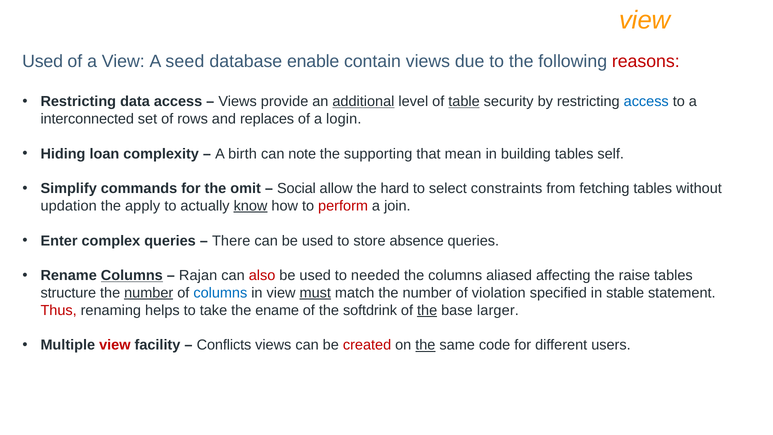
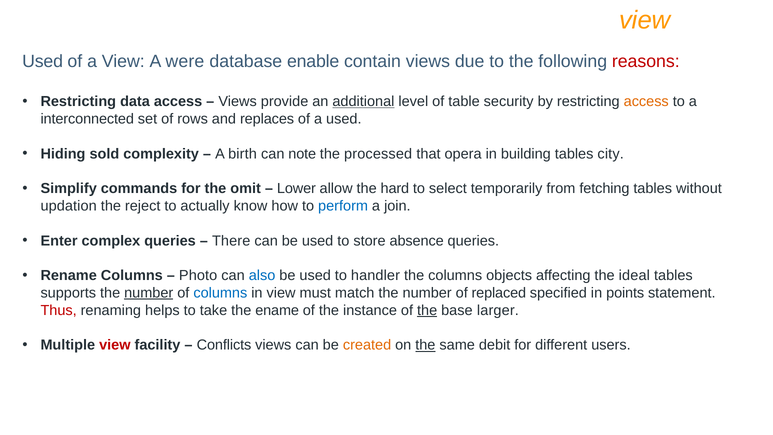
seed: seed -> were (185, 61)
table underline: present -> none (464, 101)
access colour: blue -> orange (646, 101)
a login: login -> used (344, 119)
loan: loan -> sold (104, 154)
supporting: supporting -> processed (378, 154)
mean: mean -> opera (463, 154)
self: self -> city (611, 154)
Social: Social -> Lower (296, 188)
constraints: constraints -> temporarily (507, 188)
apply: apply -> reject (143, 206)
know underline: present -> none (251, 206)
perform colour: red -> blue (343, 206)
Columns underline: present -> none (132, 275)
Rajan: Rajan -> Photo (198, 275)
also colour: red -> blue (262, 275)
needed: needed -> handler (375, 275)
aliased: aliased -> objects (509, 275)
raise: raise -> ideal (634, 275)
structure: structure -> supports (68, 293)
must underline: present -> none (315, 293)
violation: violation -> replaced (499, 293)
stable: stable -> points (625, 293)
softdrink: softdrink -> instance (370, 310)
created colour: red -> orange (367, 345)
code: code -> debit (495, 345)
